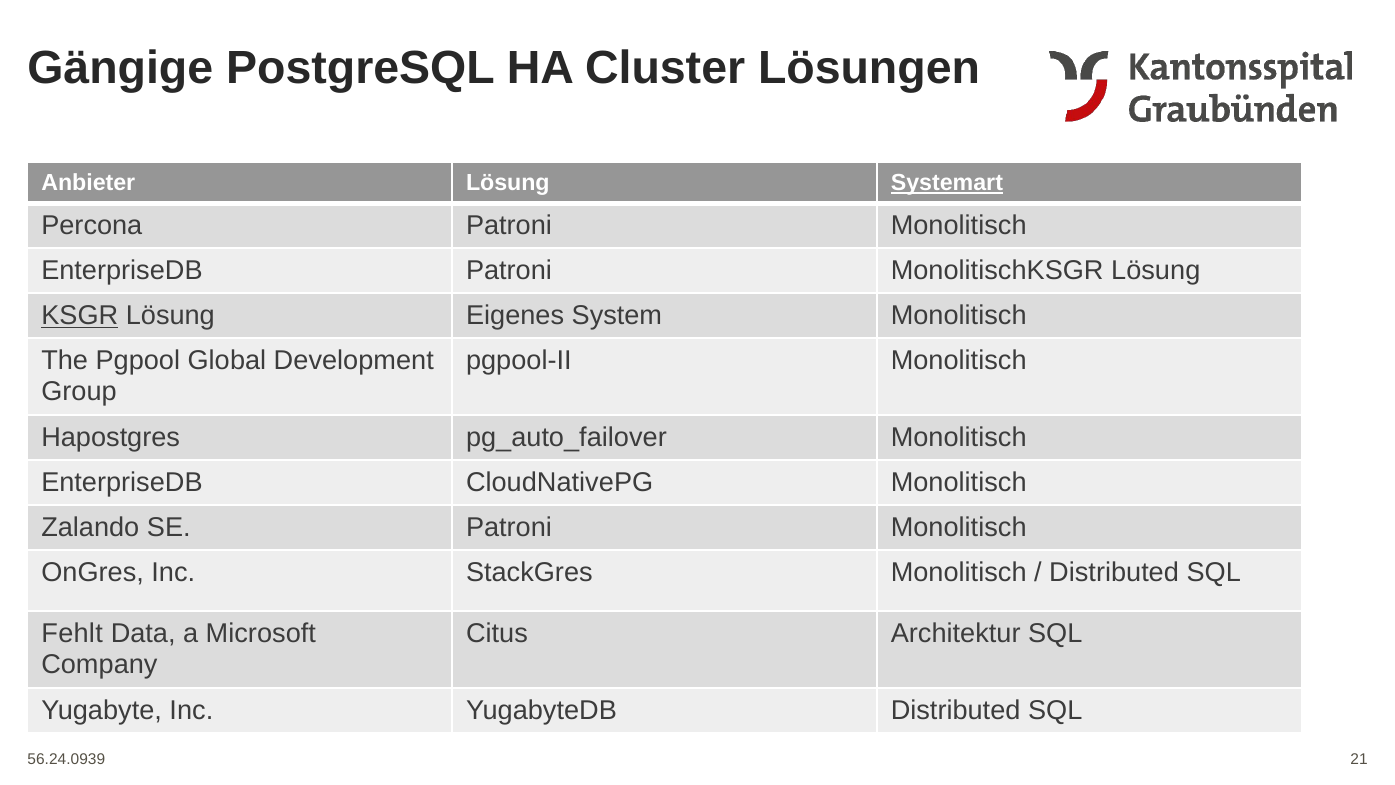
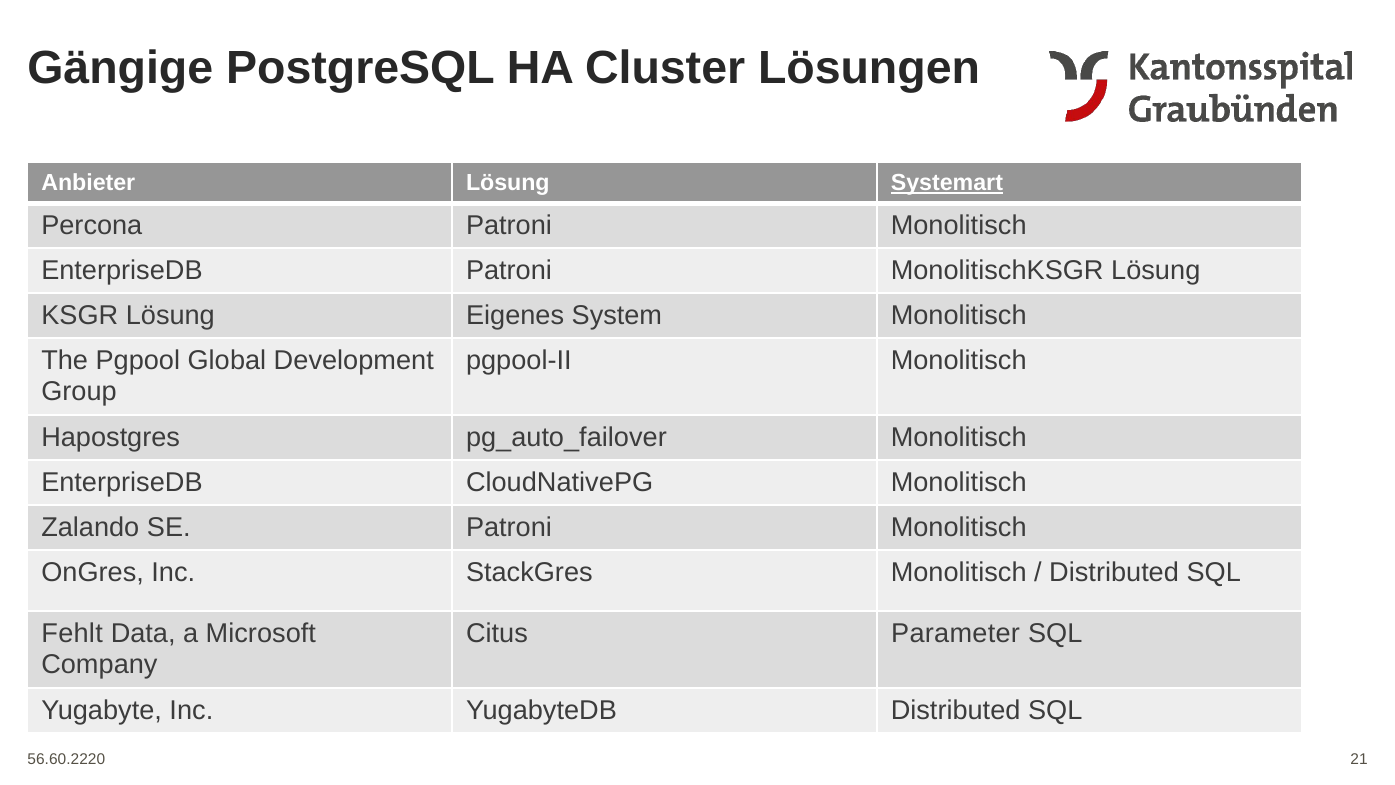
KSGR underline: present -> none (80, 316)
Architektur: Architektur -> Parameter (956, 634)
56.24.0939: 56.24.0939 -> 56.60.2220 (66, 759)
